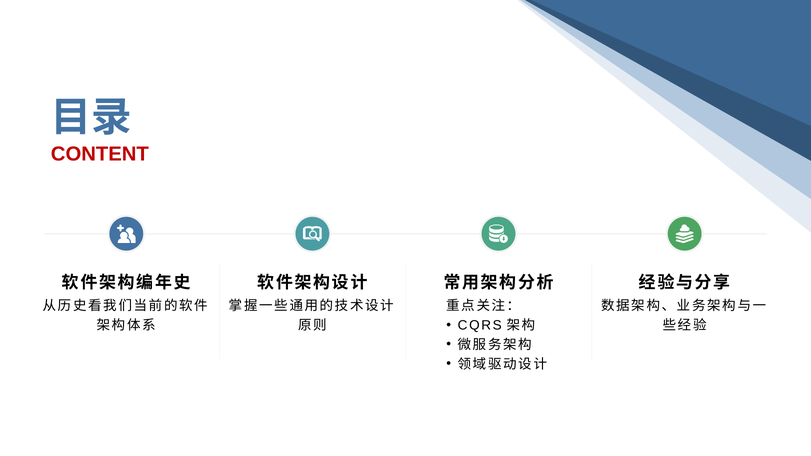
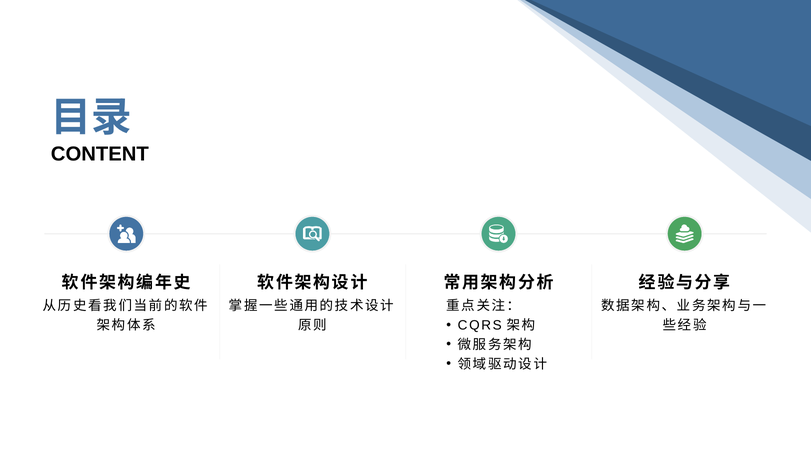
CONTENT colour: red -> black (100, 154)
